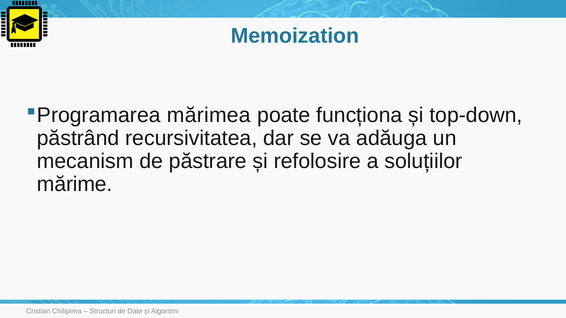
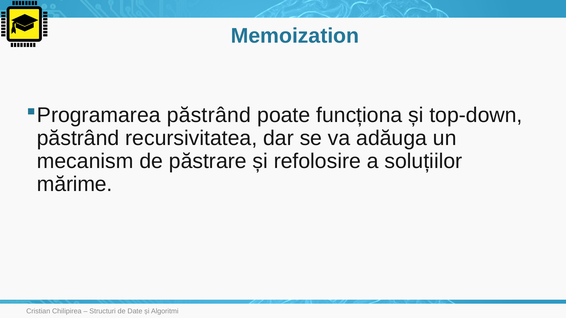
mărimea: mărimea -> păstrând (209, 115)
